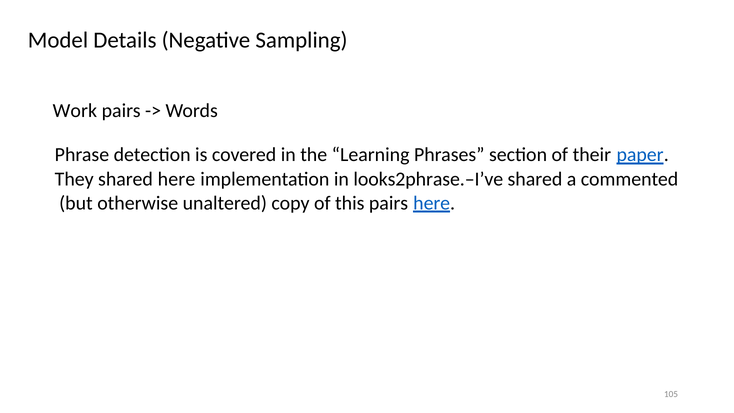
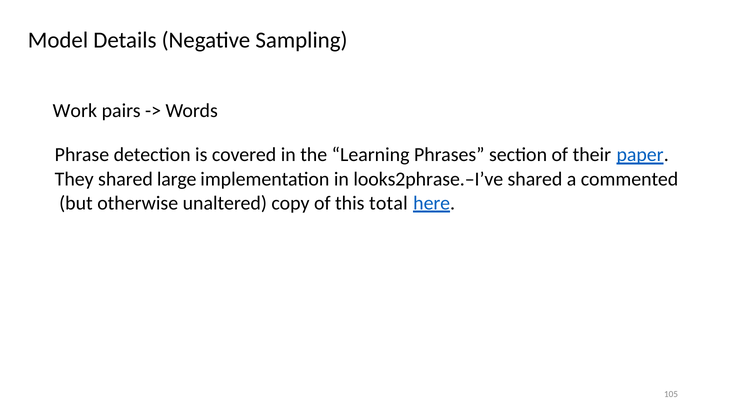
shared here: here -> large (177, 179)
this pairs: pairs -> total (388, 203)
